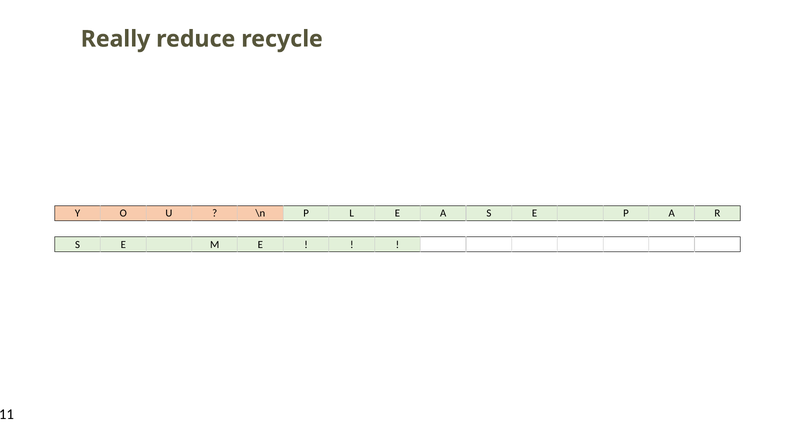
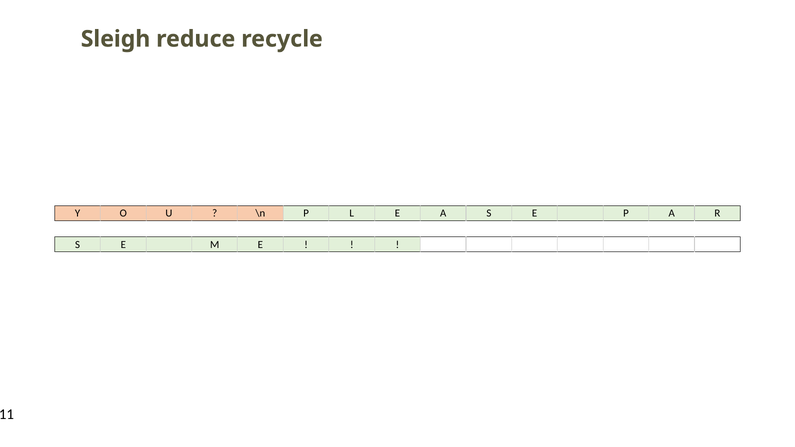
Really: Really -> Sleigh (116, 39)
